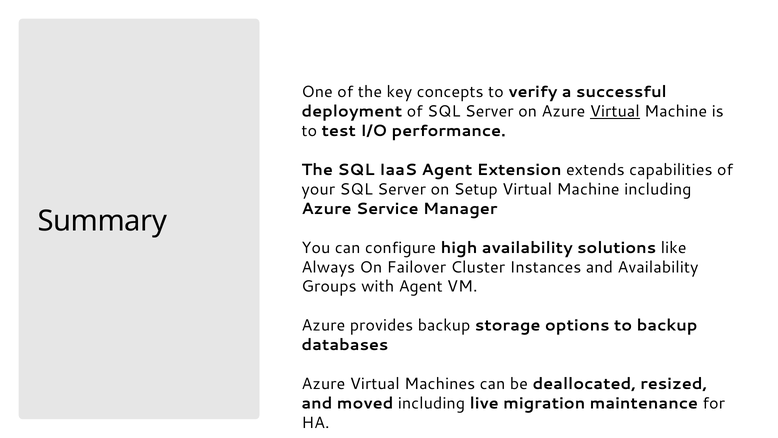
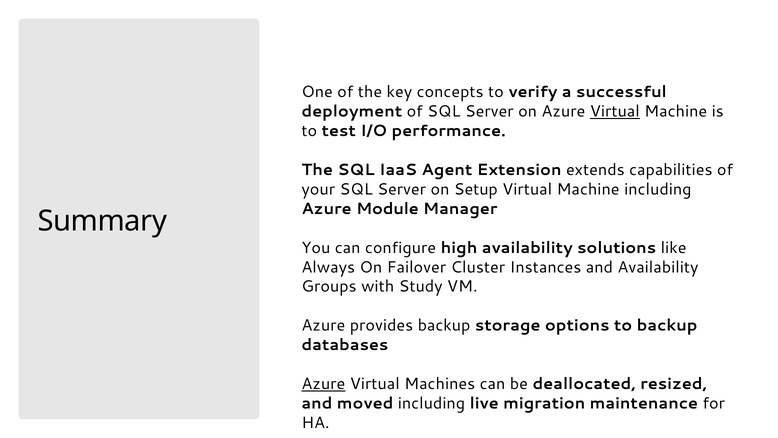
Service: Service -> Module (387, 209)
with Agent: Agent -> Study (421, 286)
Azure underline: none -> present (323, 384)
